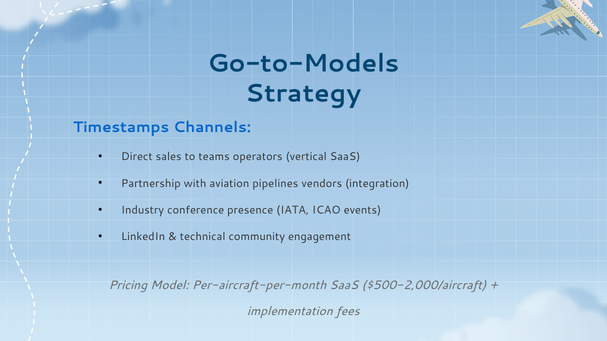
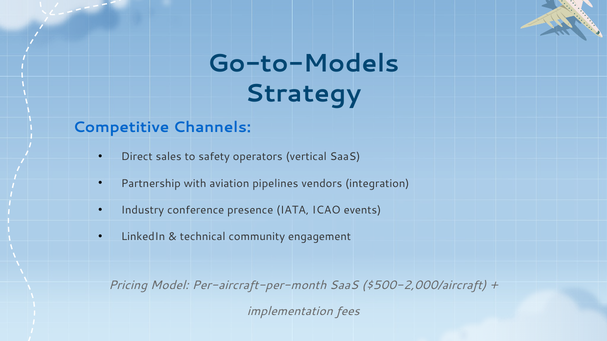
Timestamps: Timestamps -> Competitive (121, 128)
teams: teams -> safety (214, 157)
